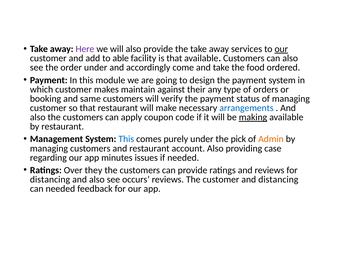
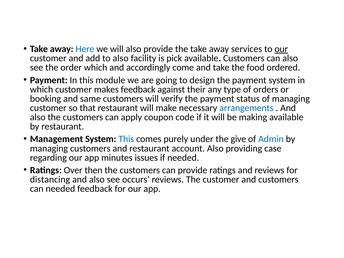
Here colour: purple -> blue (85, 49)
to able: able -> also (121, 58)
is that: that -> pick (174, 58)
order under: under -> which (96, 68)
makes maintain: maintain -> feedback (138, 89)
making underline: present -> none (253, 117)
pick: pick -> give (238, 139)
Admin colour: orange -> blue (271, 139)
they: they -> then (94, 170)
and distancing: distancing -> customers (278, 179)
